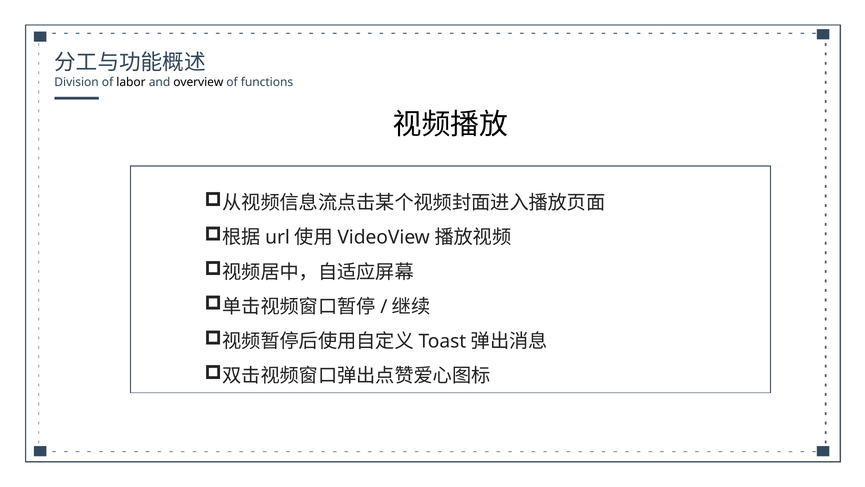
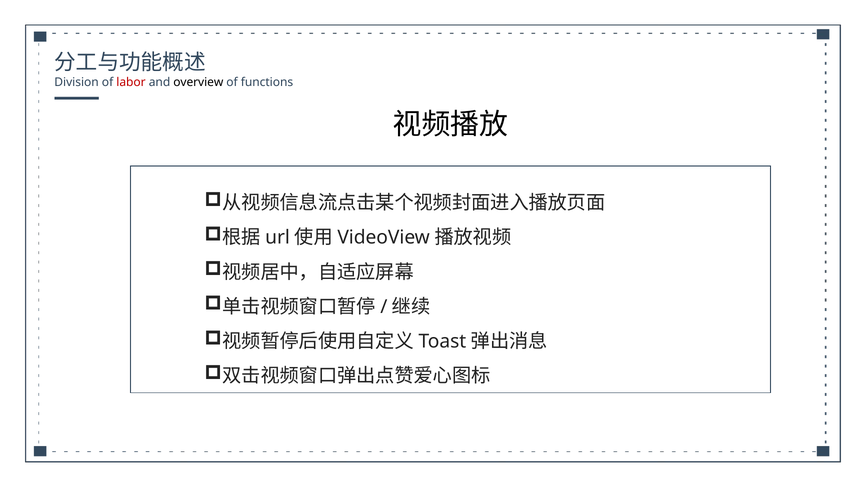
labor colour: black -> red (131, 82)
